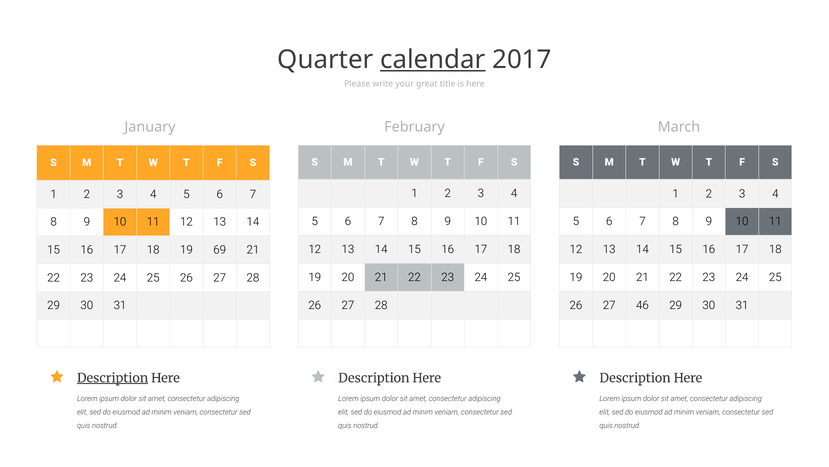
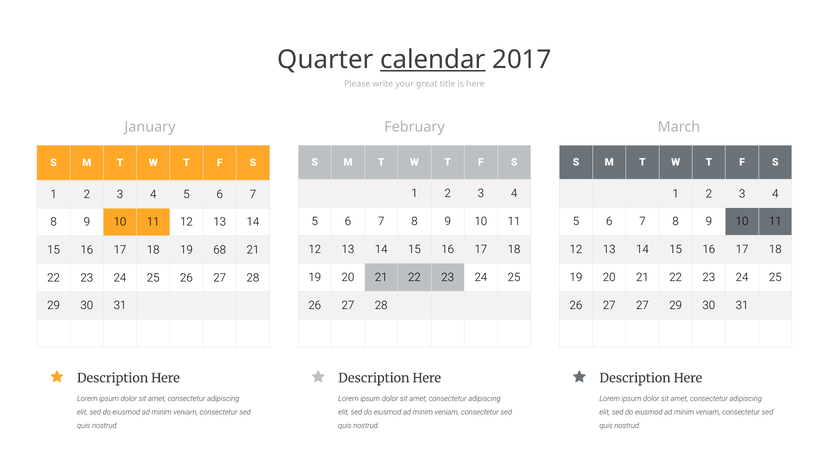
69: 69 -> 68 (220, 250)
27 46: 46 -> 27 (642, 305)
Description underline: present -> none (113, 378)
